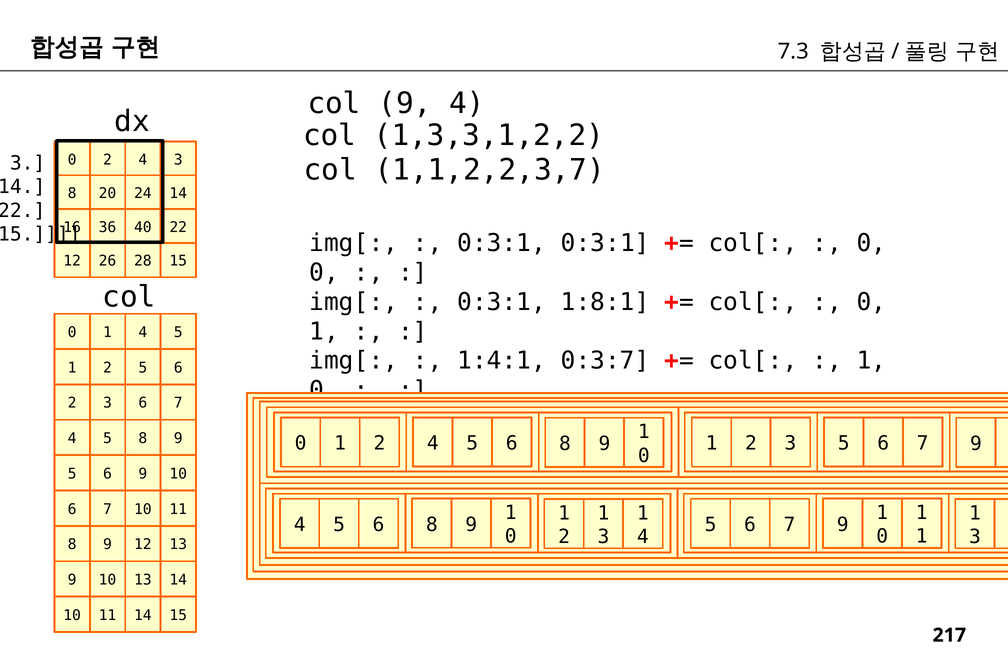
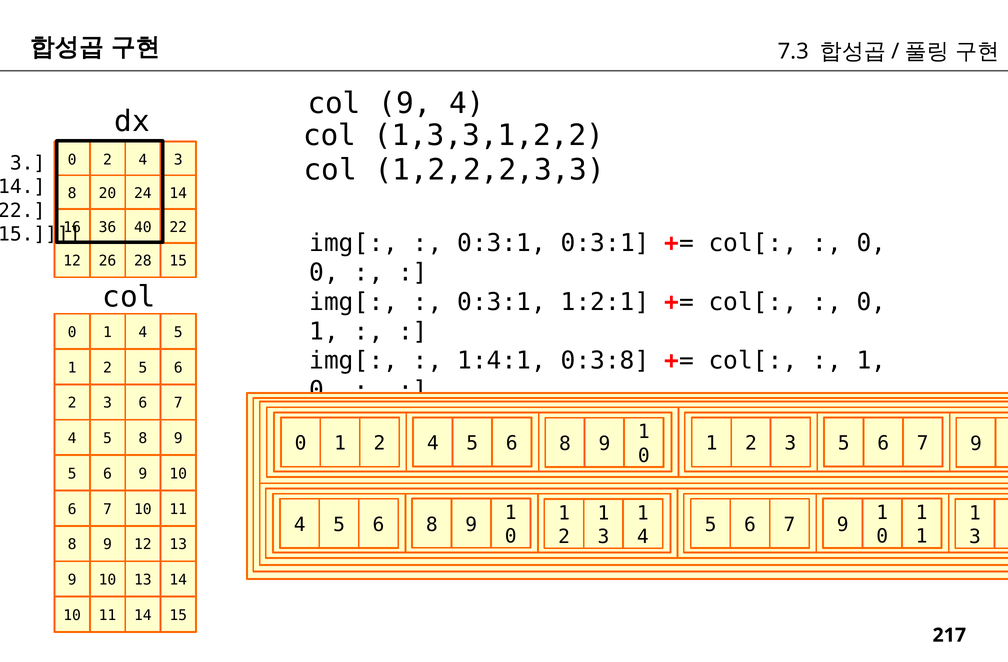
1,1,2,2,3,7: 1,1,2,2,3,7 -> 1,2,2,2,3,3 (490, 170)
1:8:1: 1:8:1 -> 1:2:1 (605, 302)
0:3:7: 0:3:7 -> 0:3:8 (605, 361)
